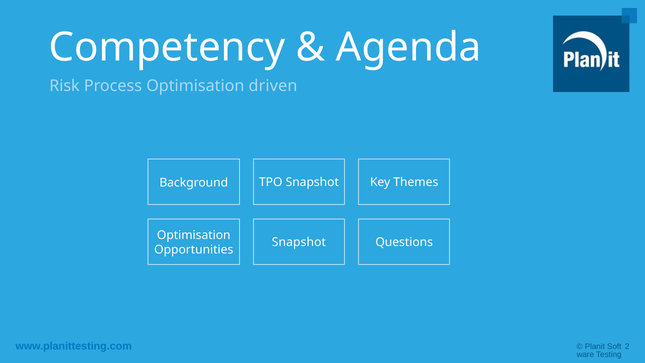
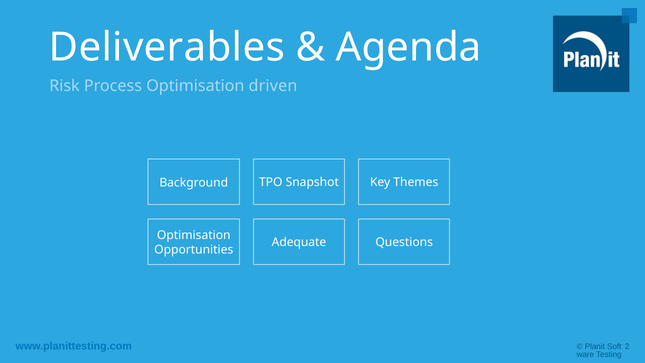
Competency: Competency -> Deliverables (167, 47)
Snapshot: Snapshot -> Adequate (299, 242)
